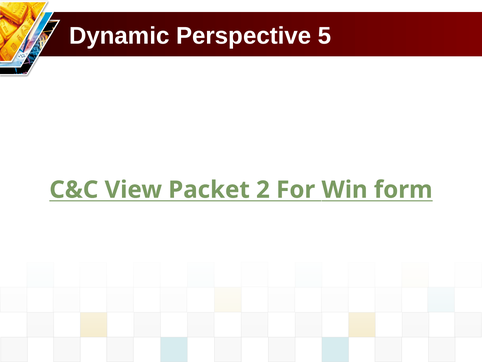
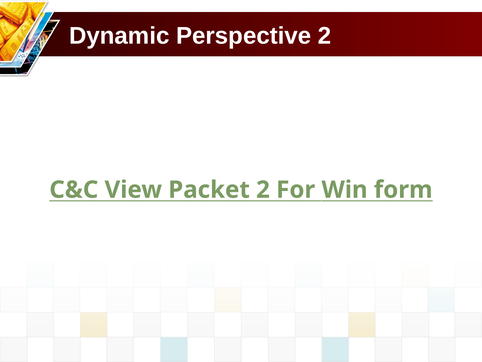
Perspective 5: 5 -> 2 (325, 36)
